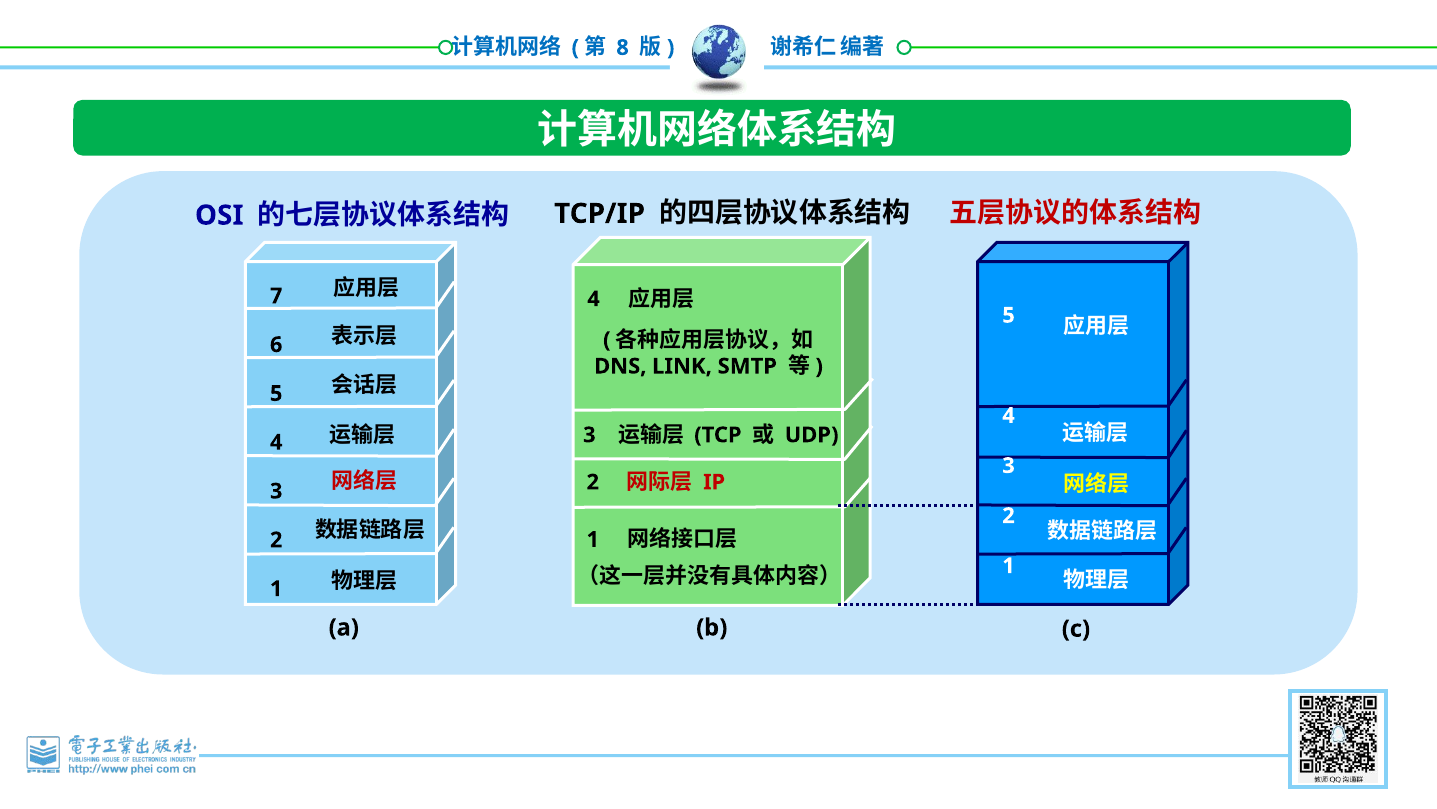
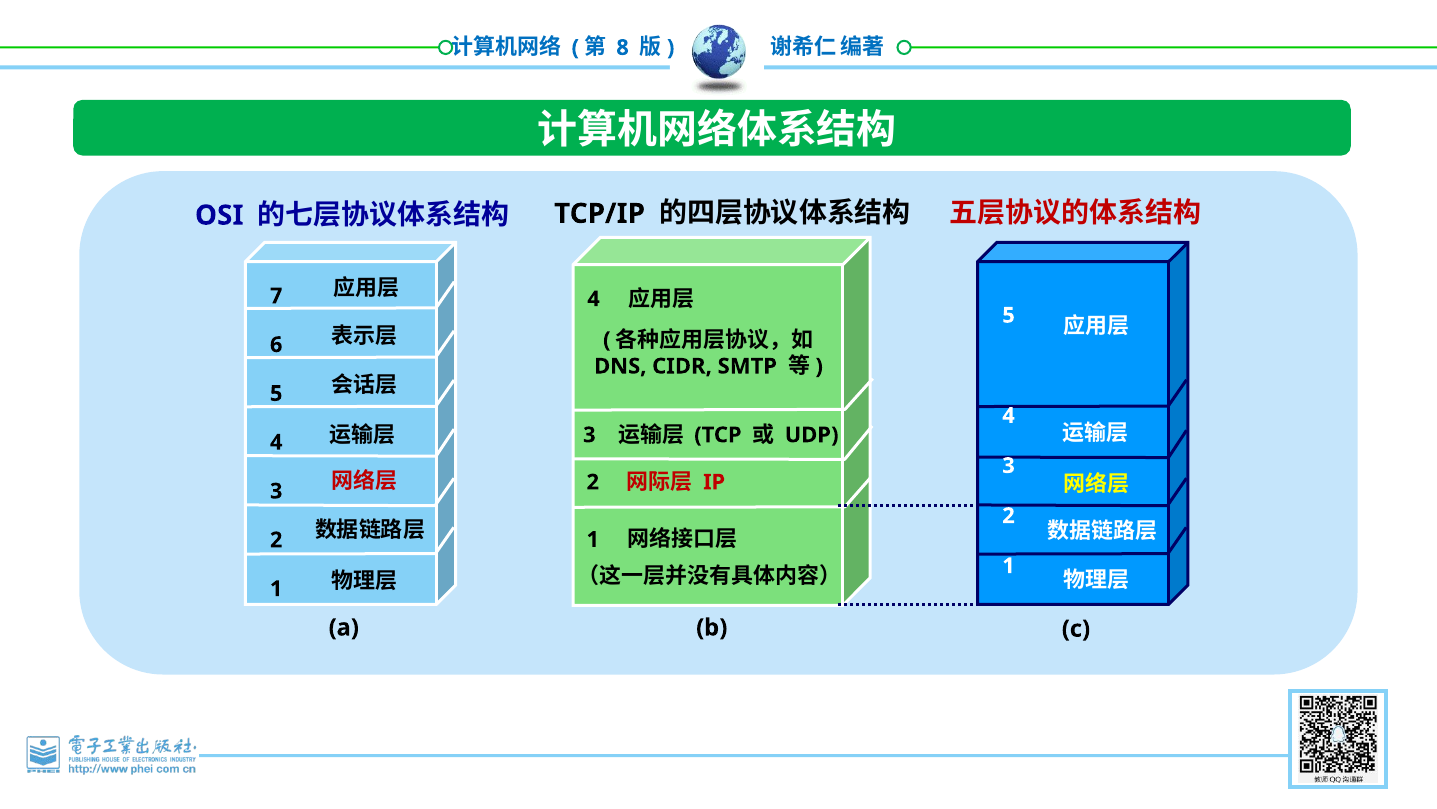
LINK: LINK -> CIDR (682, 366)
